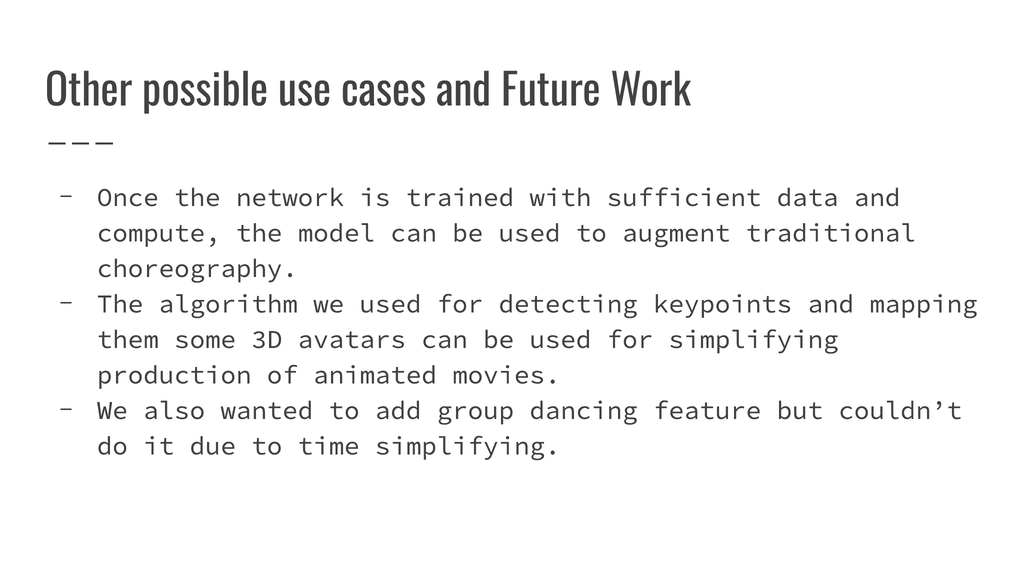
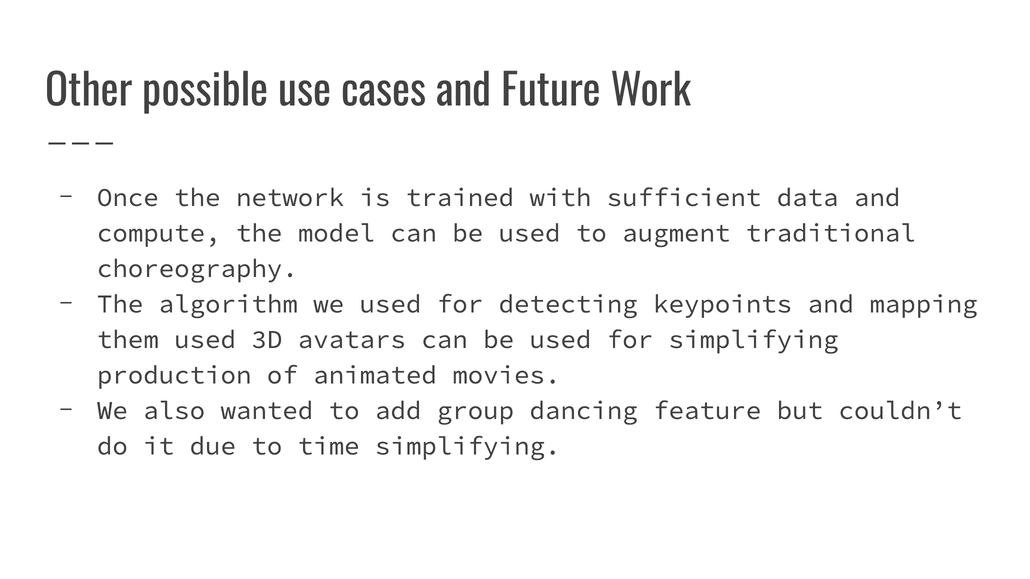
them some: some -> used (205, 340)
